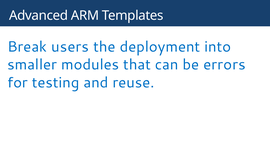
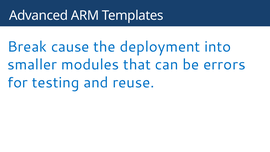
users: users -> cause (70, 47)
